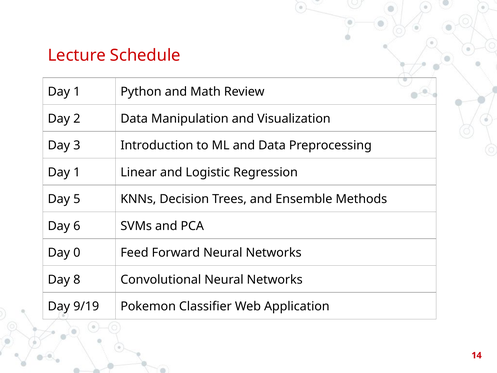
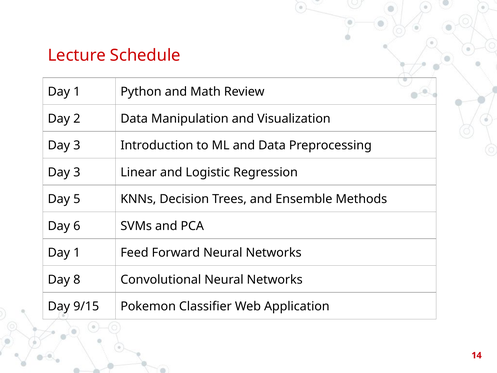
1: 1 -> 3 (77, 172)
0: 0 -> 1 (77, 253)
9/19: 9/19 -> 9/15 (86, 306)
